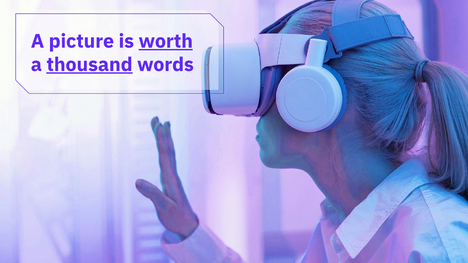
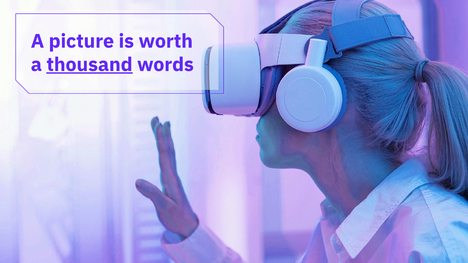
worth underline: present -> none (166, 41)
